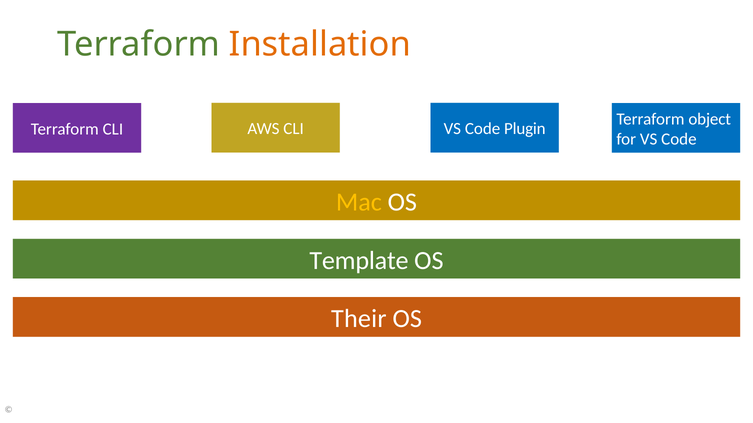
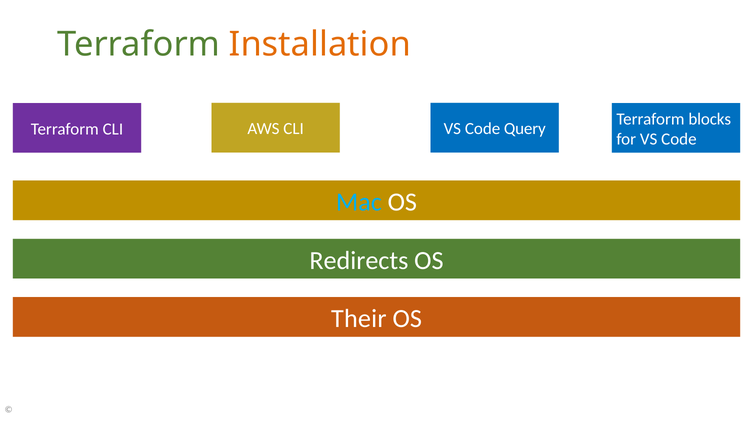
object: object -> blocks (710, 119)
Plugin: Plugin -> Query (525, 129)
Mac colour: yellow -> light blue (359, 202)
Template: Template -> Redirects (359, 261)
